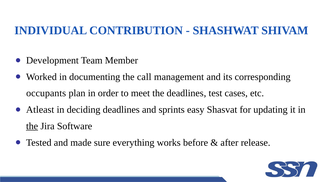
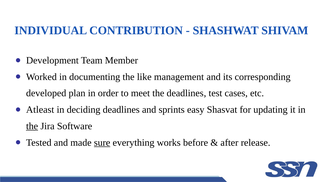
call: call -> like (144, 77)
occupants: occupants -> developed (46, 93)
sure underline: none -> present (102, 142)
